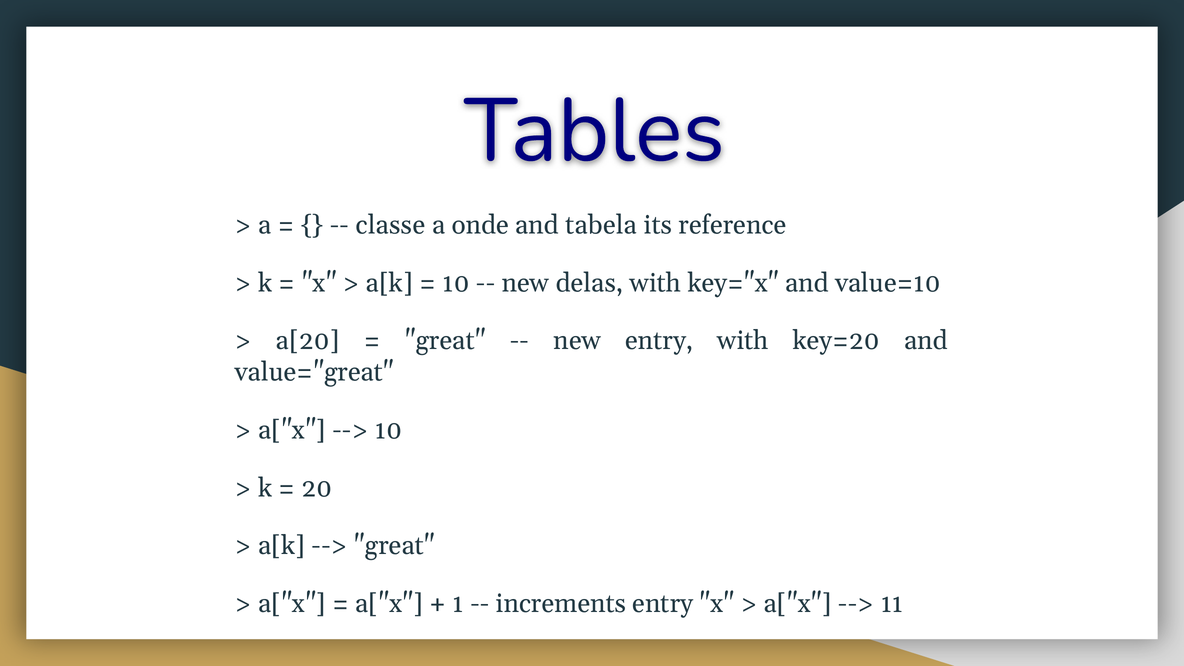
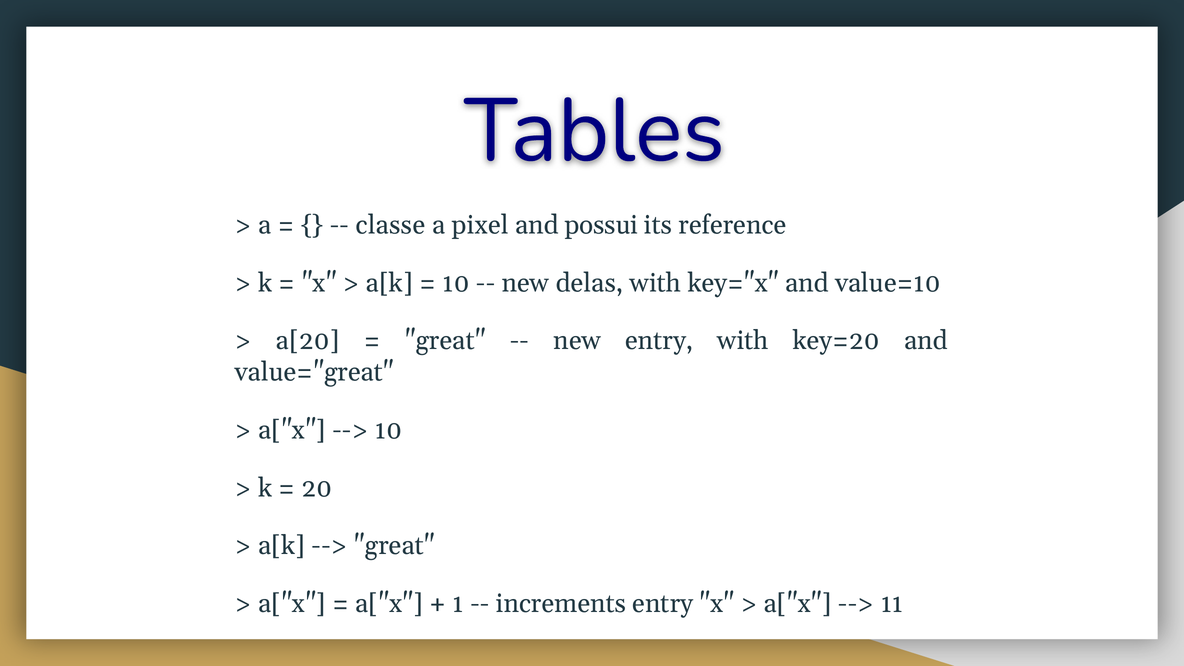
onde: onde -> pixel (480, 225)
tabela: tabela -> possui (601, 225)
